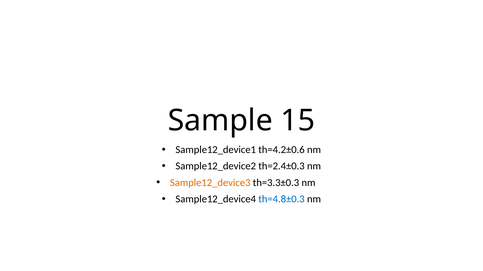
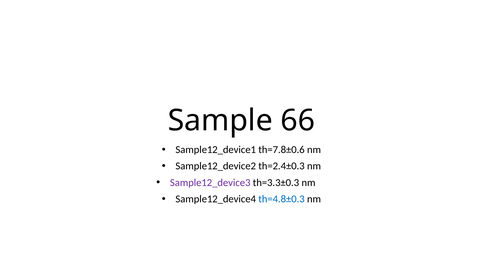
15: 15 -> 66 (298, 121)
th=4.2±0.6: th=4.2±0.6 -> th=7.8±0.6 (281, 150)
Sample12_device3 colour: orange -> purple (210, 183)
